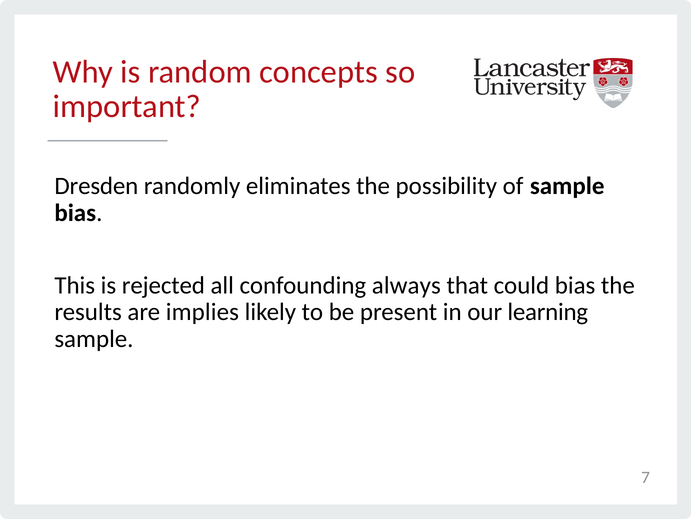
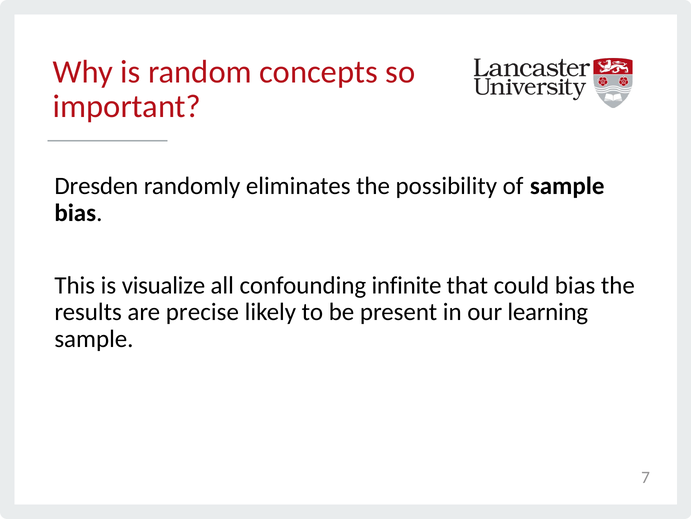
rejected: rejected -> visualize (163, 285)
always: always -> infinite (406, 285)
implies: implies -> precise (202, 312)
